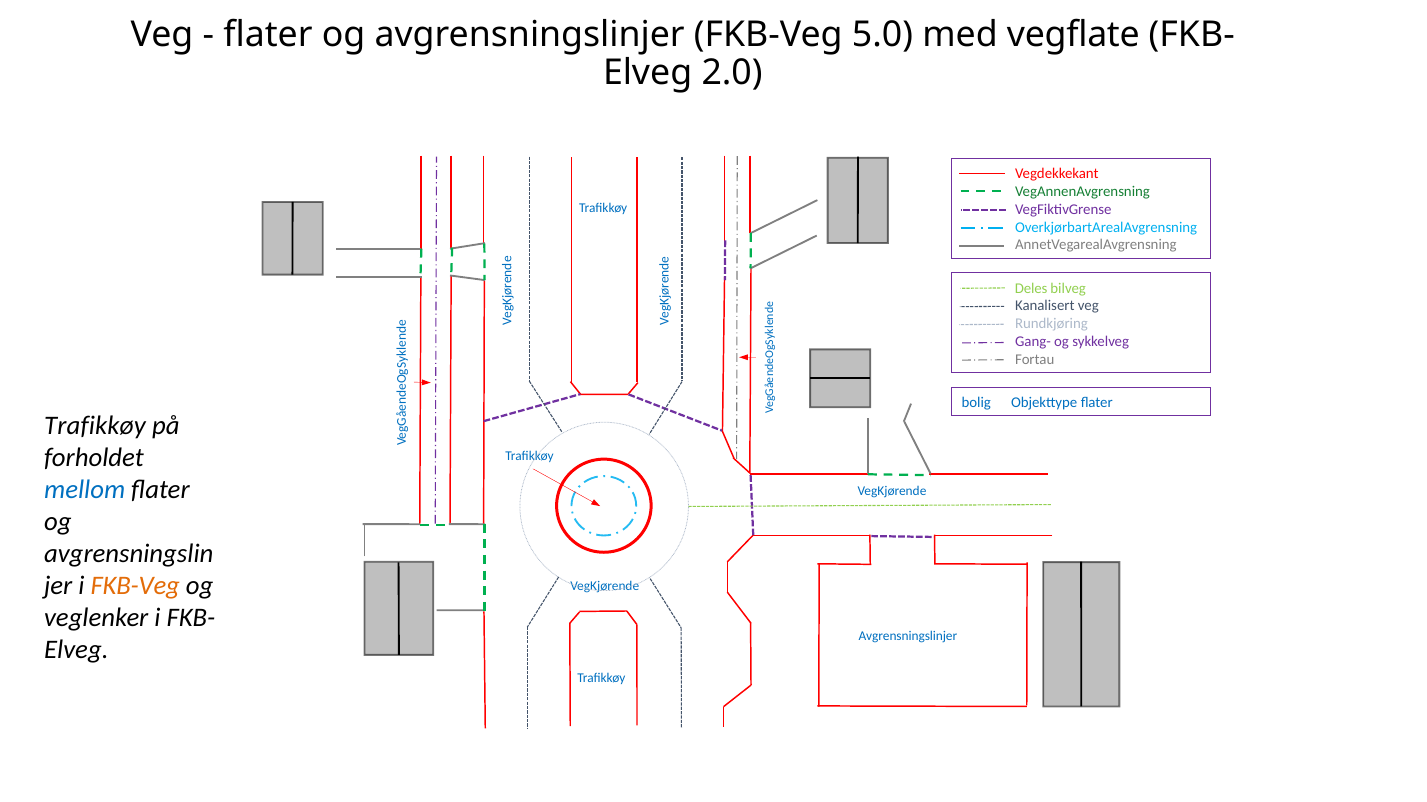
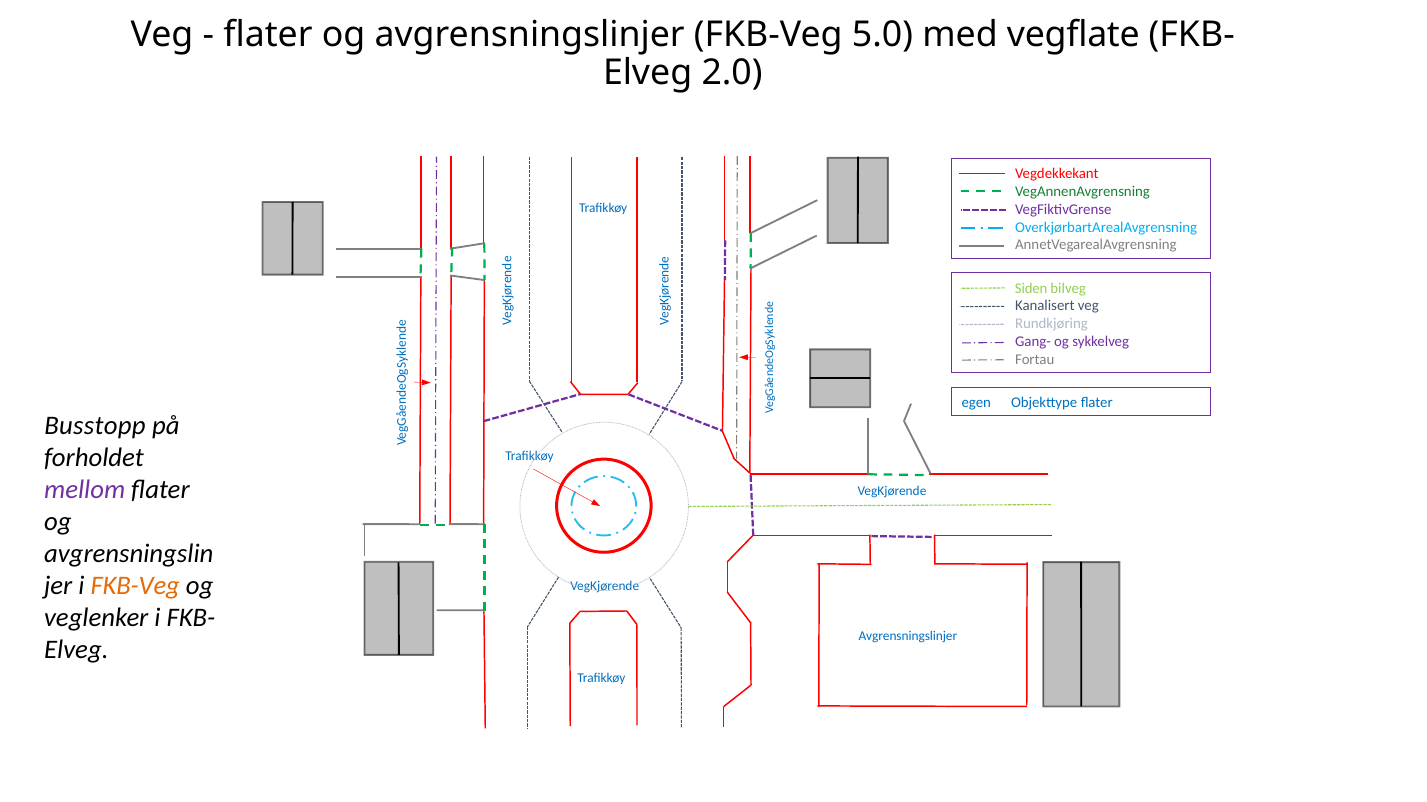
Deles: Deles -> Siden (1031, 288)
bolig: bolig -> egen (976, 403)
Trafikkøy: Trafikkøy -> Busstopp (95, 426)
mellom colour: blue -> purple (85, 490)
